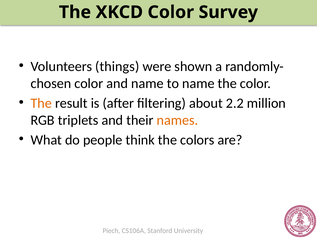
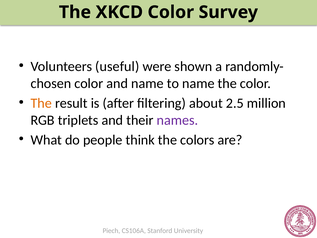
things: things -> useful (117, 66)
2.2: 2.2 -> 2.5 (235, 103)
names colour: orange -> purple (177, 120)
